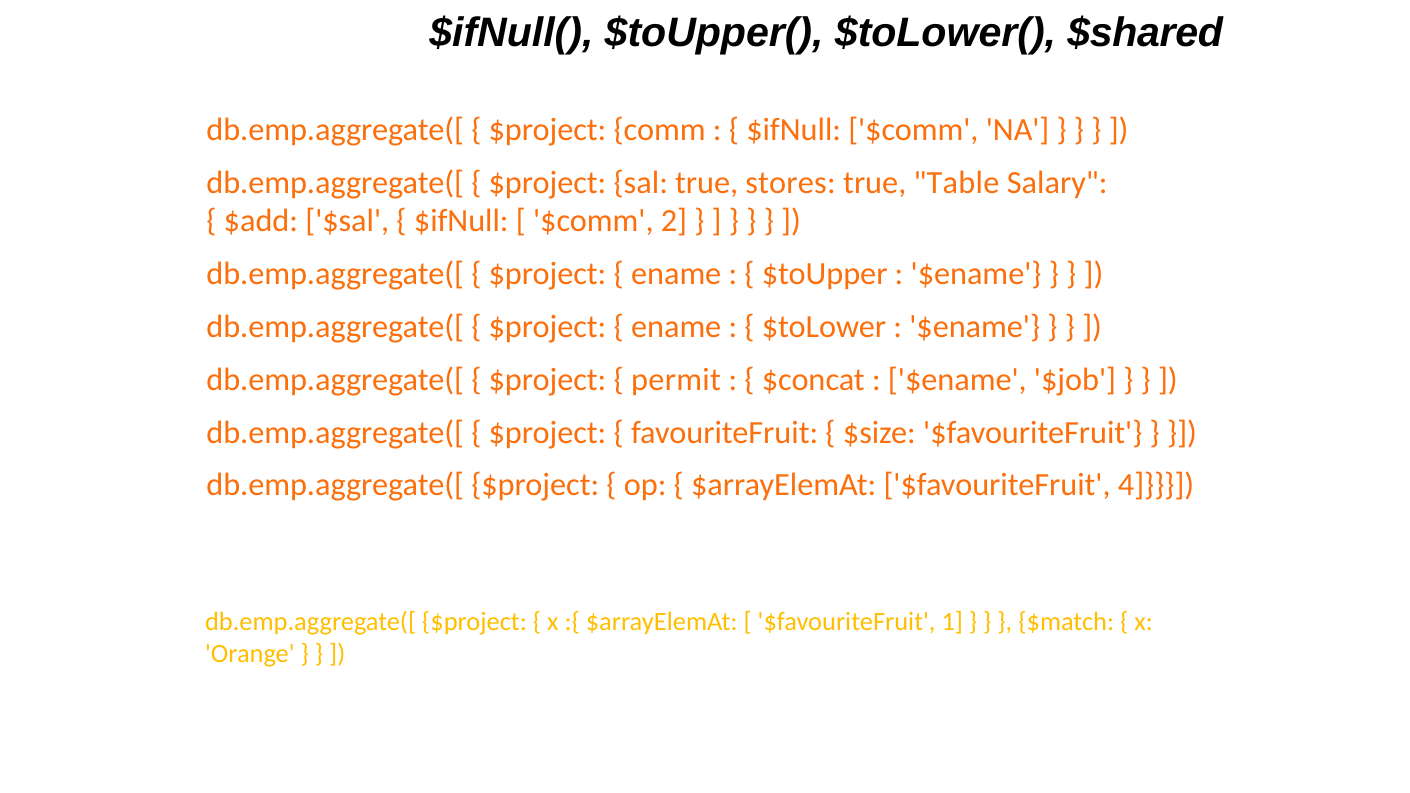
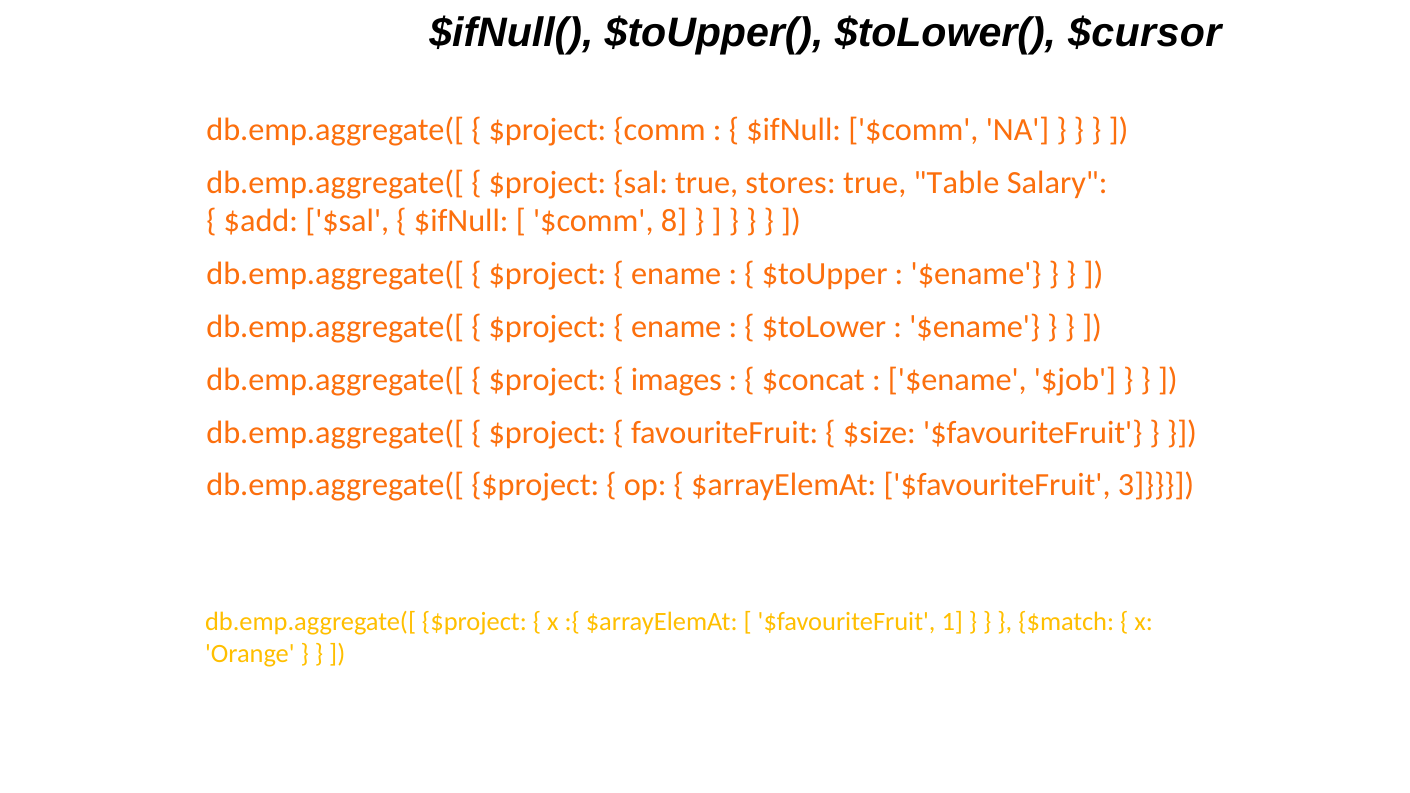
$shared: $shared -> $cursor (1145, 33)
2: 2 -> 8 (674, 221)
permit: permit -> images (676, 380)
4: 4 -> 3 (1156, 485)
